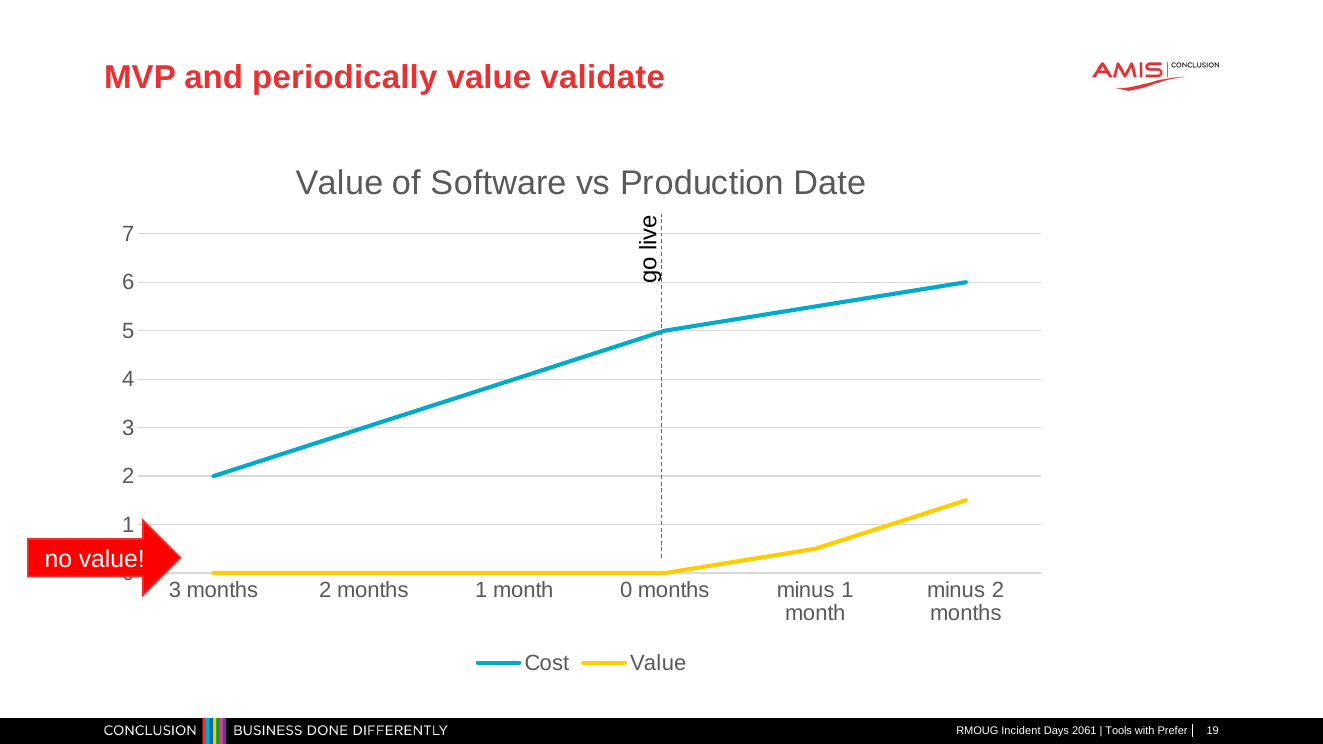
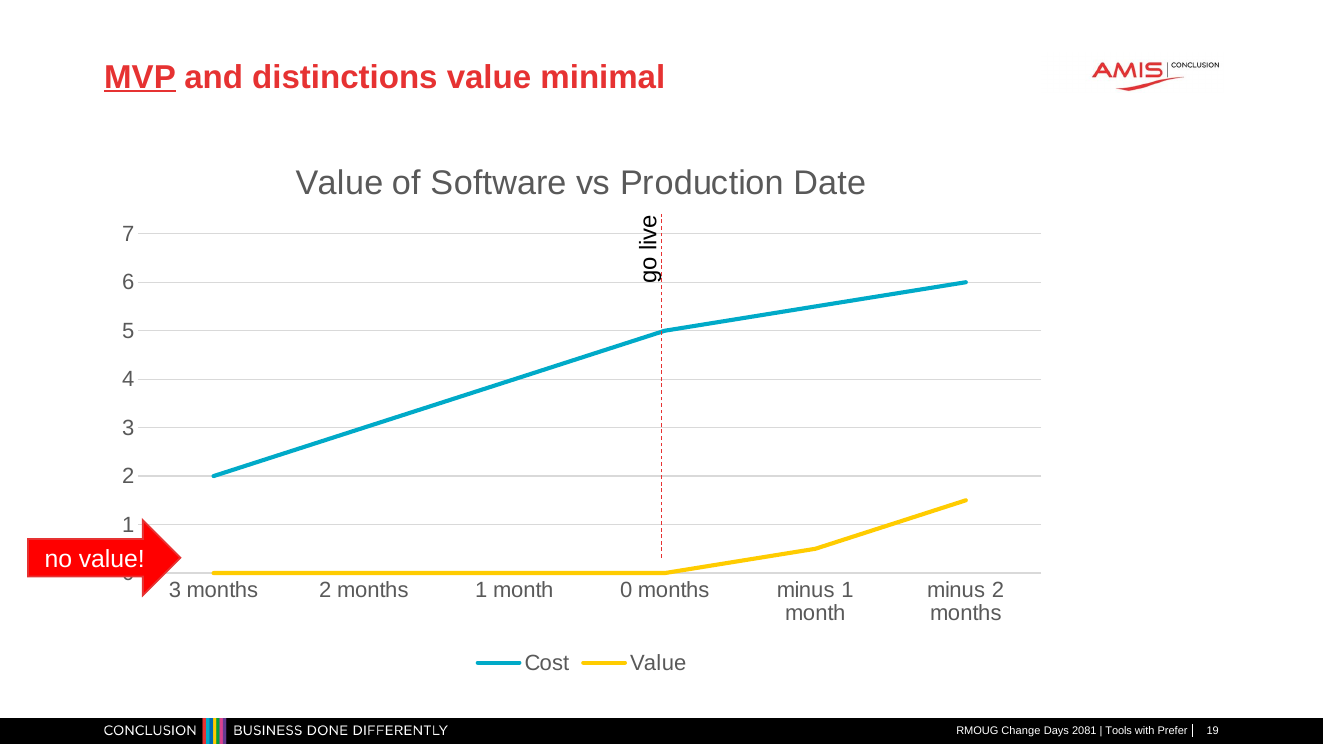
MVP underline: none -> present (140, 77)
periodically: periodically -> distinctions (345, 77)
validate: validate -> minimal (603, 77)
Incident: Incident -> Change (1021, 731)
2061: 2061 -> 2081 (1084, 731)
